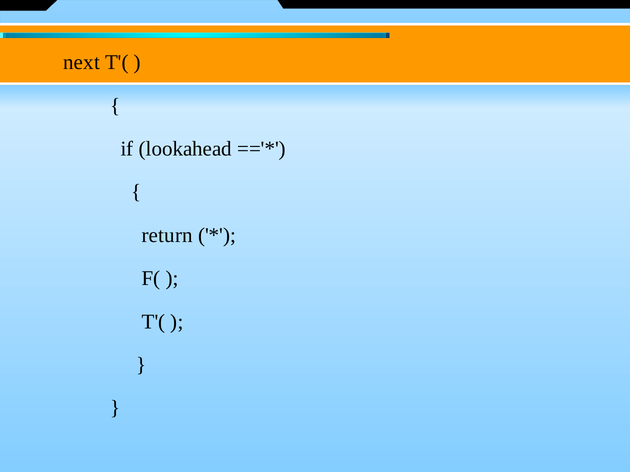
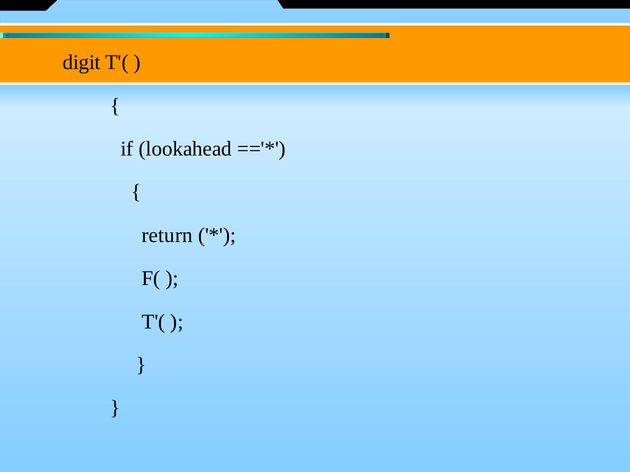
next: next -> digit (82, 63)
